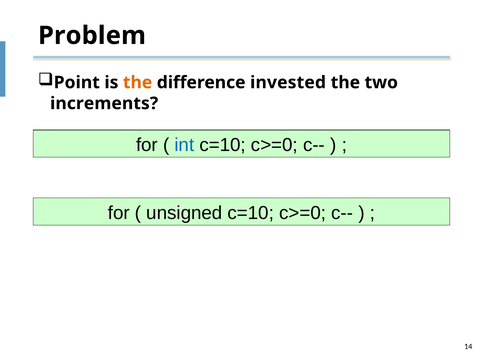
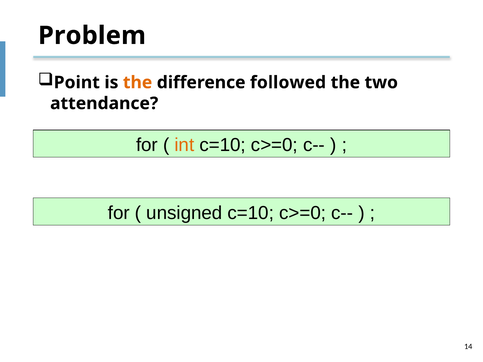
invested: invested -> followed (288, 83)
increments: increments -> attendance (104, 103)
int colour: blue -> orange (184, 145)
